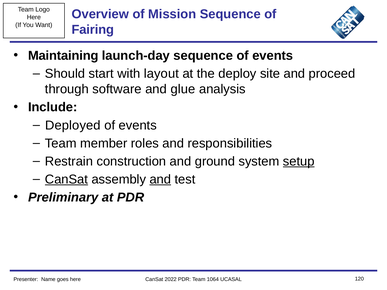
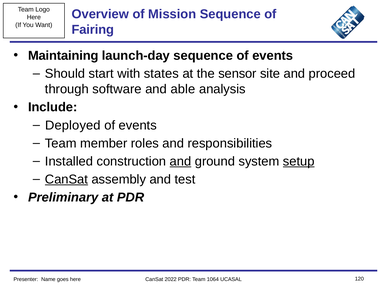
layout: layout -> states (161, 74)
deploy: deploy -> sensor (237, 74)
glue: glue -> able (183, 89)
Restrain: Restrain -> Installed (69, 161)
and underline: none -> present (180, 161)
and underline: present -> none (160, 180)
